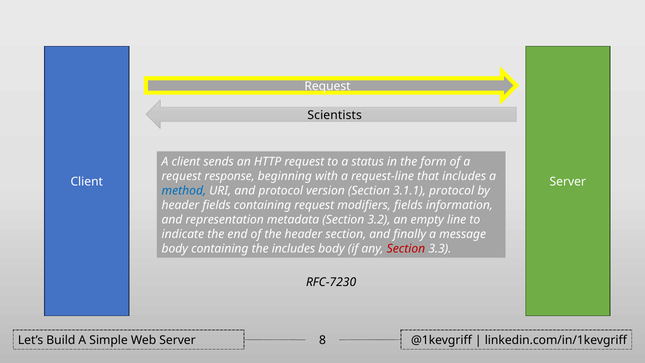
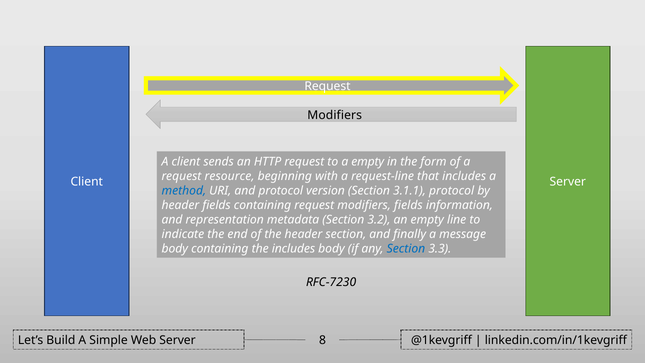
Scientists: Scientists -> Modifiers (335, 115)
a status: status -> empty (368, 162)
response: response -> resource (230, 176)
Section colour: red -> blue (406, 249)
